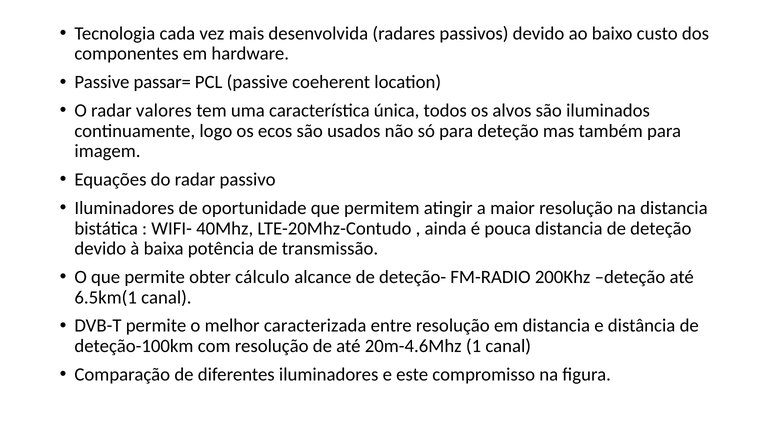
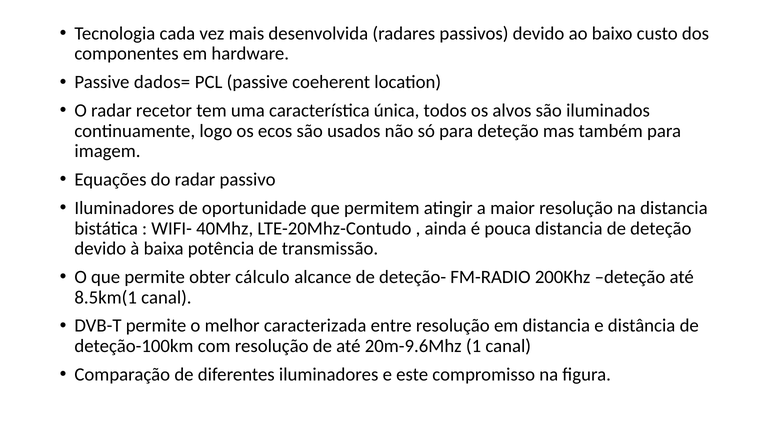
passar=: passar= -> dados= (162, 82)
valores: valores -> recetor (164, 111)
6.5km(1: 6.5km(1 -> 8.5km(1 (106, 297)
20m-4.6Mhz: 20m-4.6Mhz -> 20m-9.6Mhz (413, 346)
